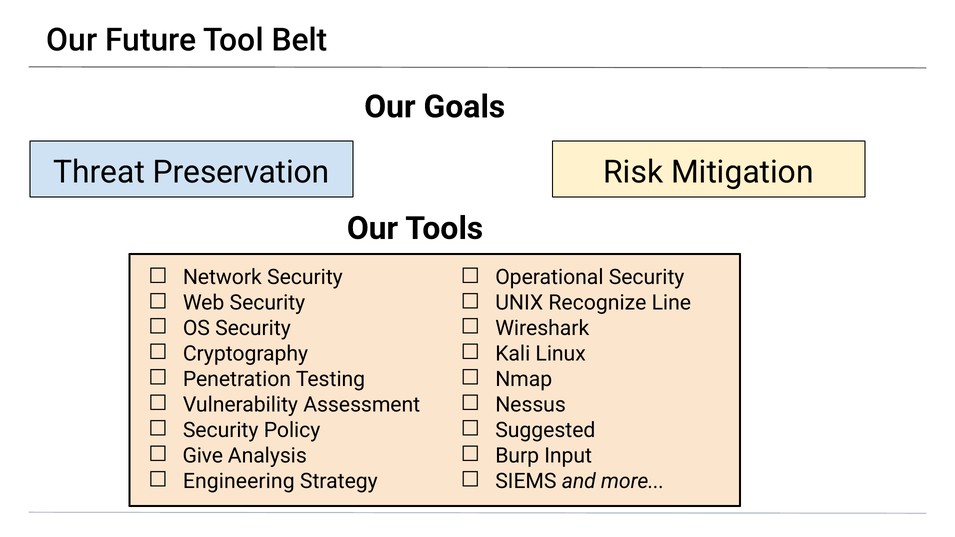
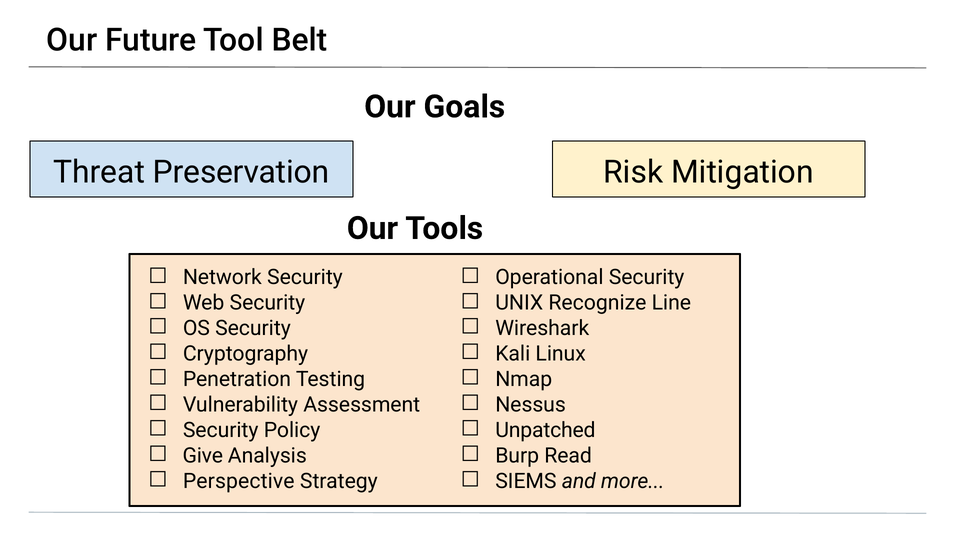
Suggested: Suggested -> Unpatched (545, 430)
Input: Input -> Read (568, 456)
Engineering: Engineering -> Perspective (239, 481)
